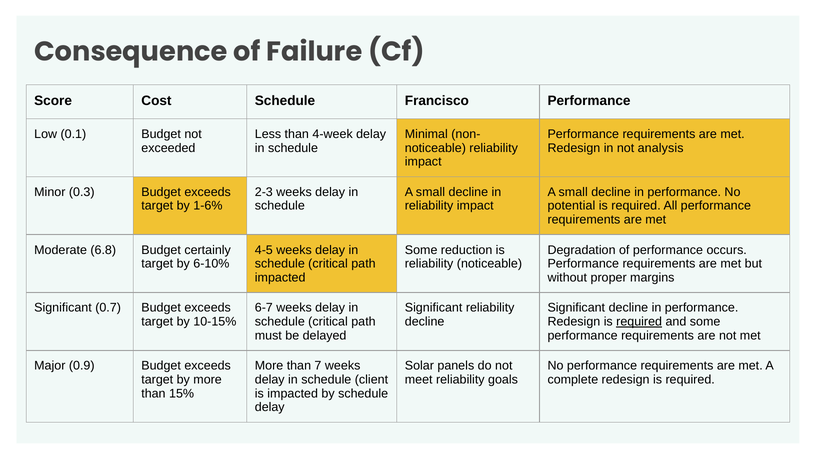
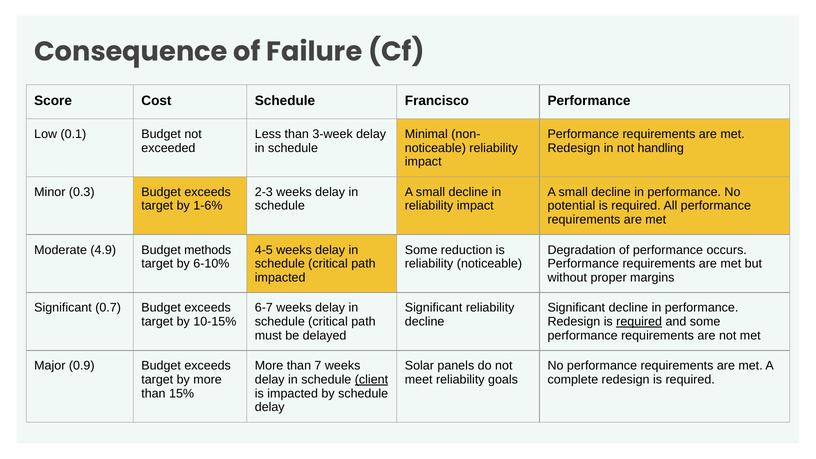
4-week: 4-week -> 3-week (333, 134)
analysis: analysis -> handling (661, 148)
6.8: 6.8 -> 4.9 (103, 250)
certainly: certainly -> methods (208, 250)
client underline: none -> present (371, 380)
